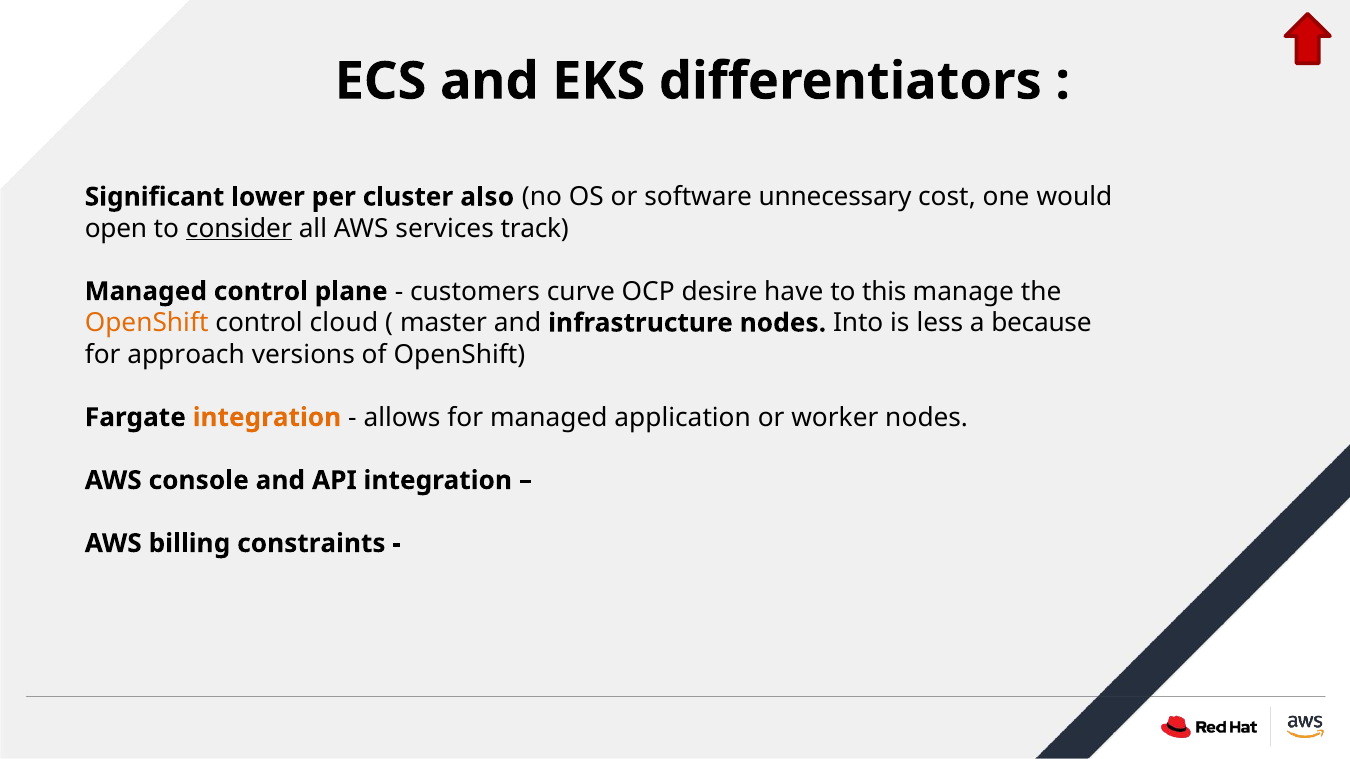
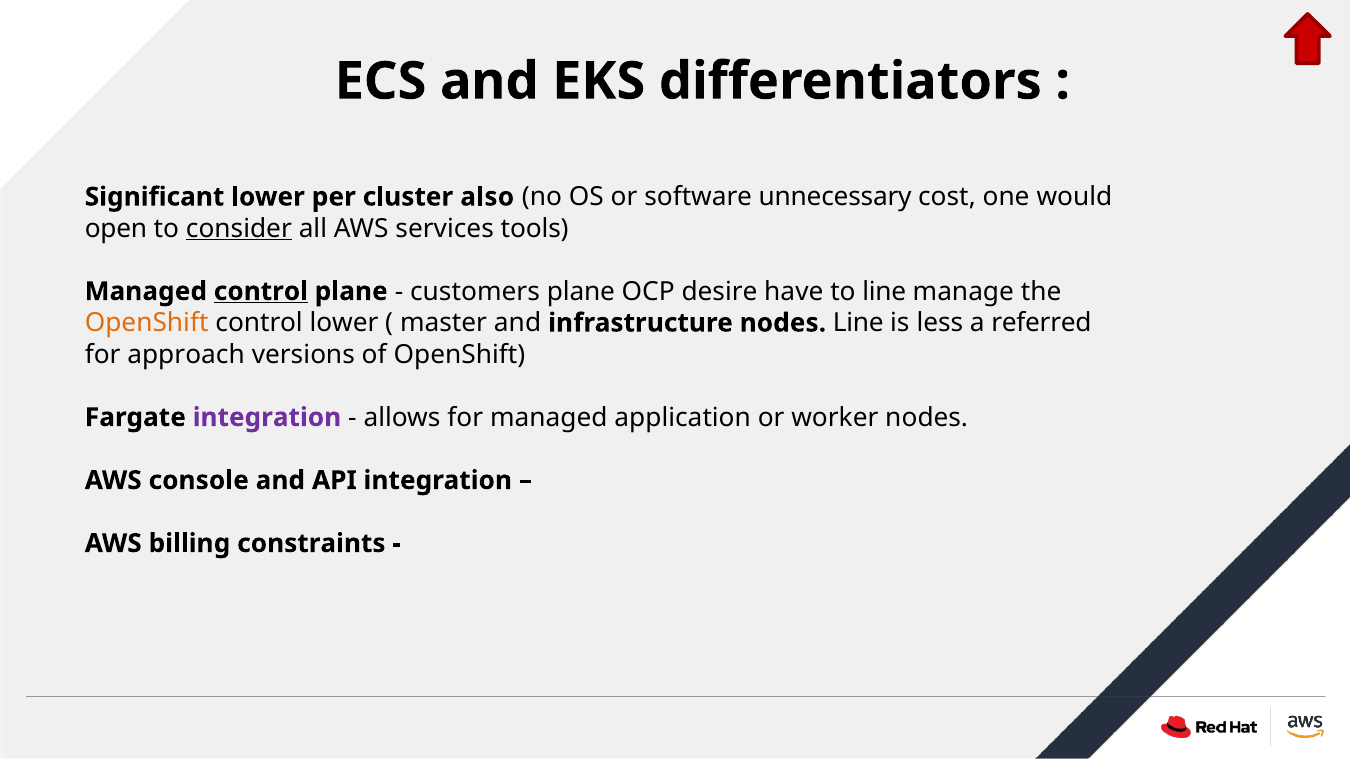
track: track -> tools (535, 228)
control underline: none -> present (261, 292)
customers curve: curve -> plane (581, 292)
to this: this -> line (884, 292)
control cloud: cloud -> lower (344, 323)
nodes Into: Into -> Line (858, 323)
because: because -> referred (1041, 323)
integration colour: orange -> purple (267, 418)
